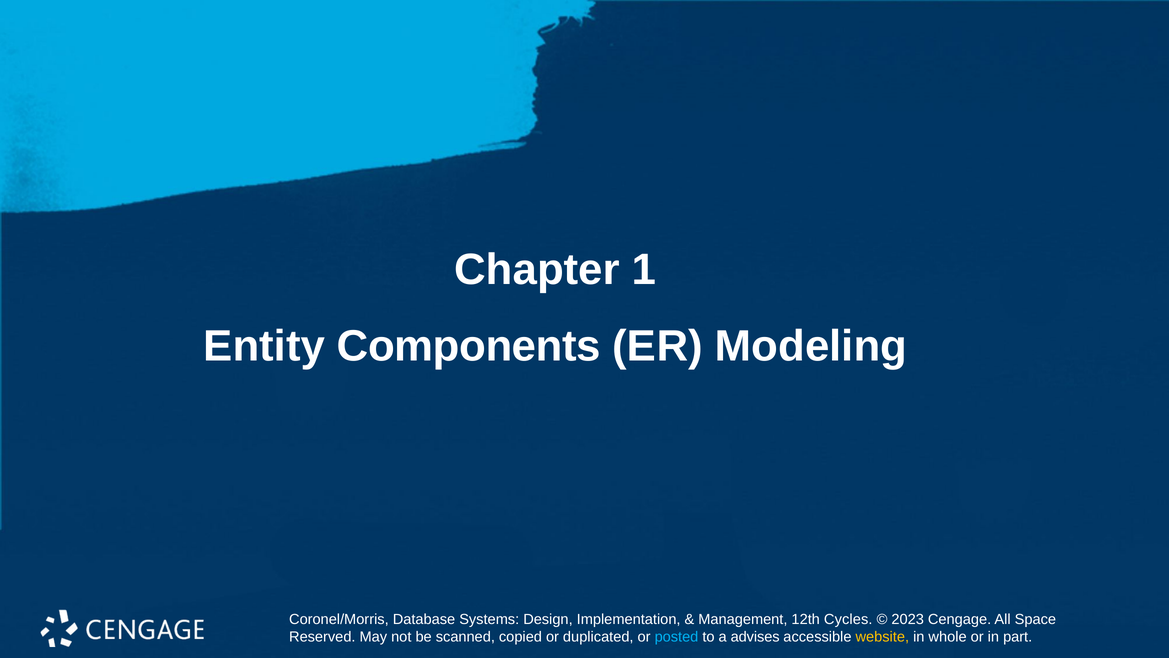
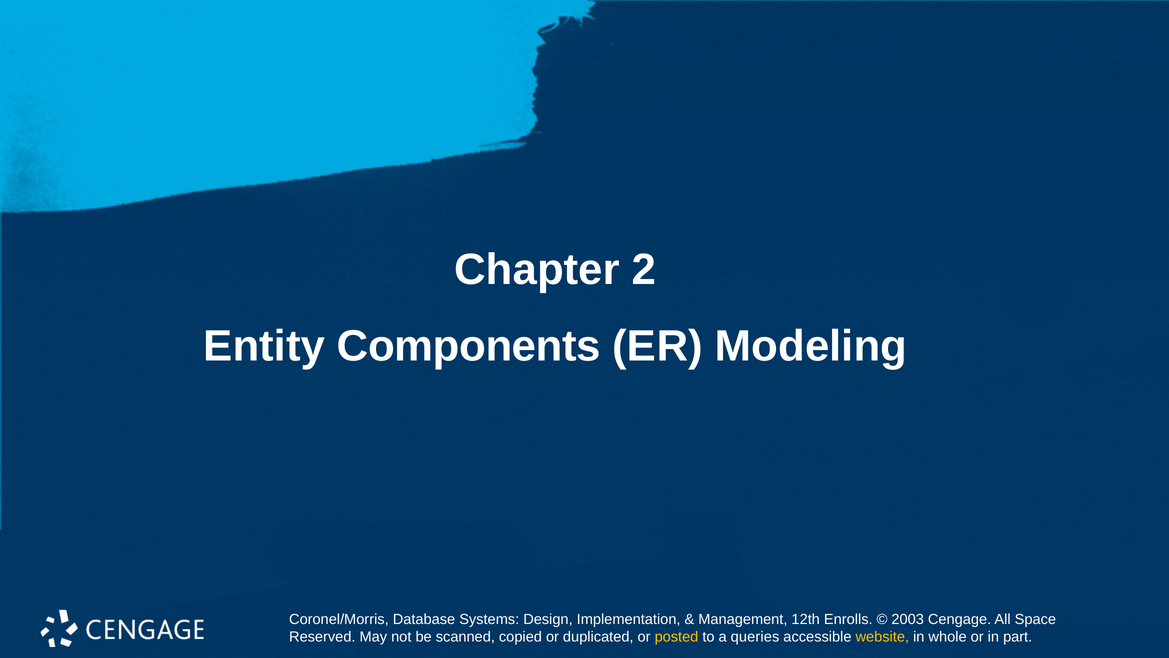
1: 1 -> 2 (644, 270)
Cycles: Cycles -> Enrolls (848, 619)
2023: 2023 -> 2003 (908, 619)
posted colour: light blue -> yellow (676, 637)
advises: advises -> queries (755, 637)
